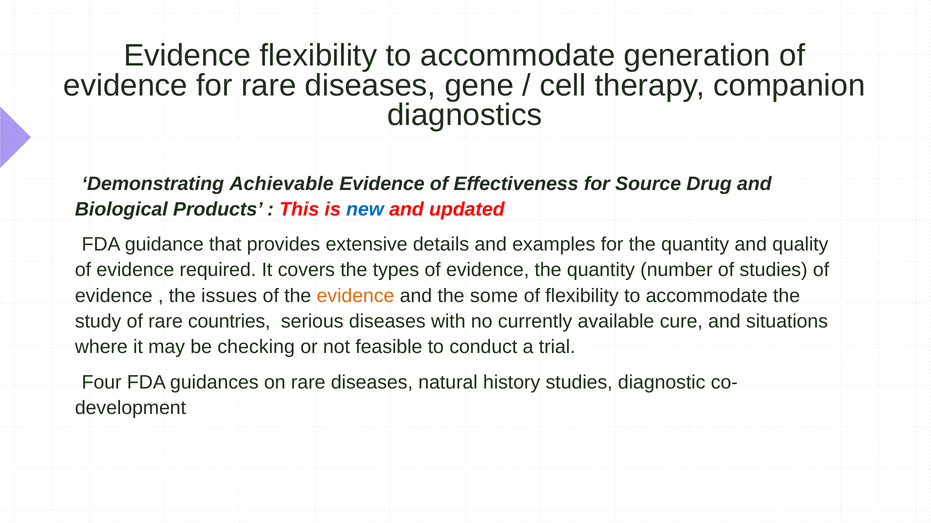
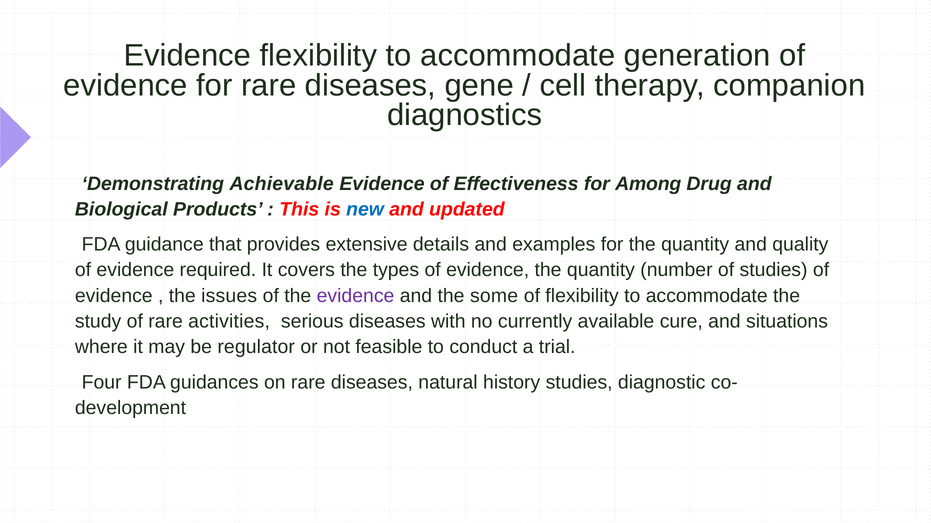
Source: Source -> Among (648, 184)
evidence colour: orange -> purple (356, 296)
countries: countries -> activities (229, 322)
checking: checking -> regulator (256, 347)
